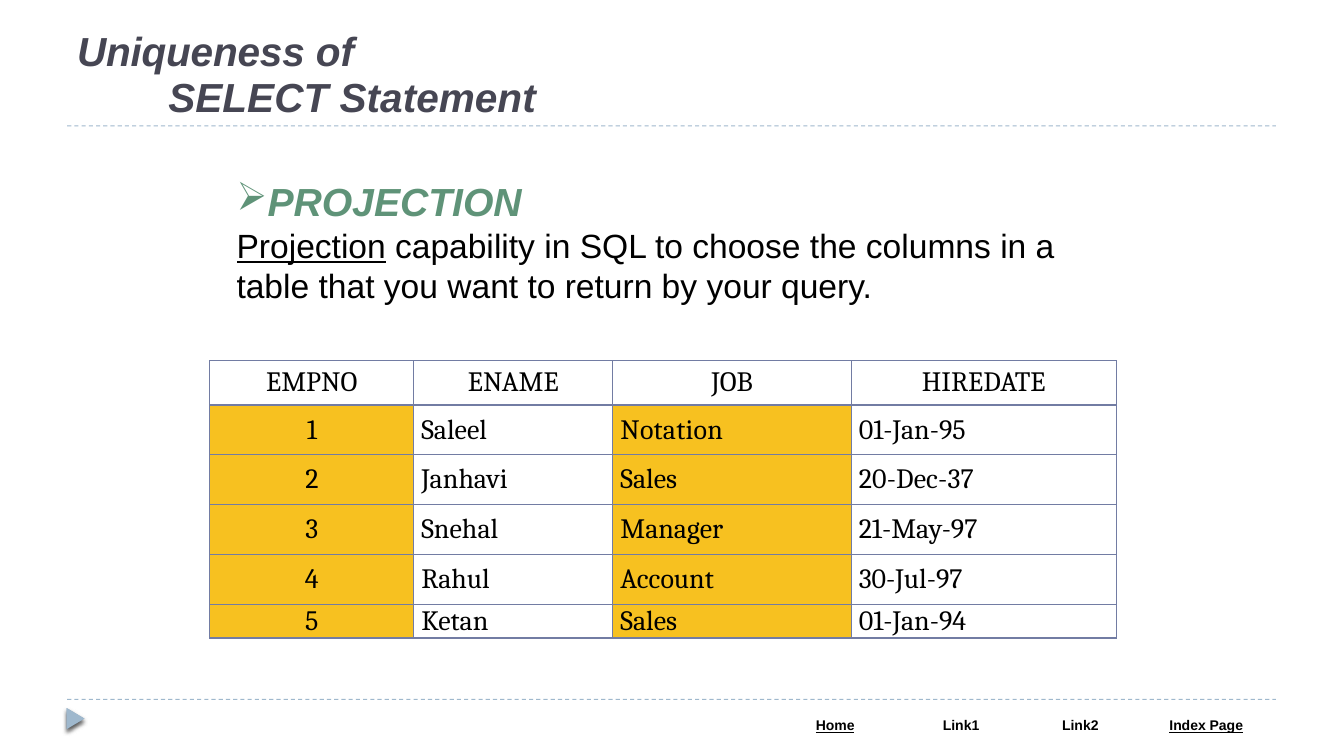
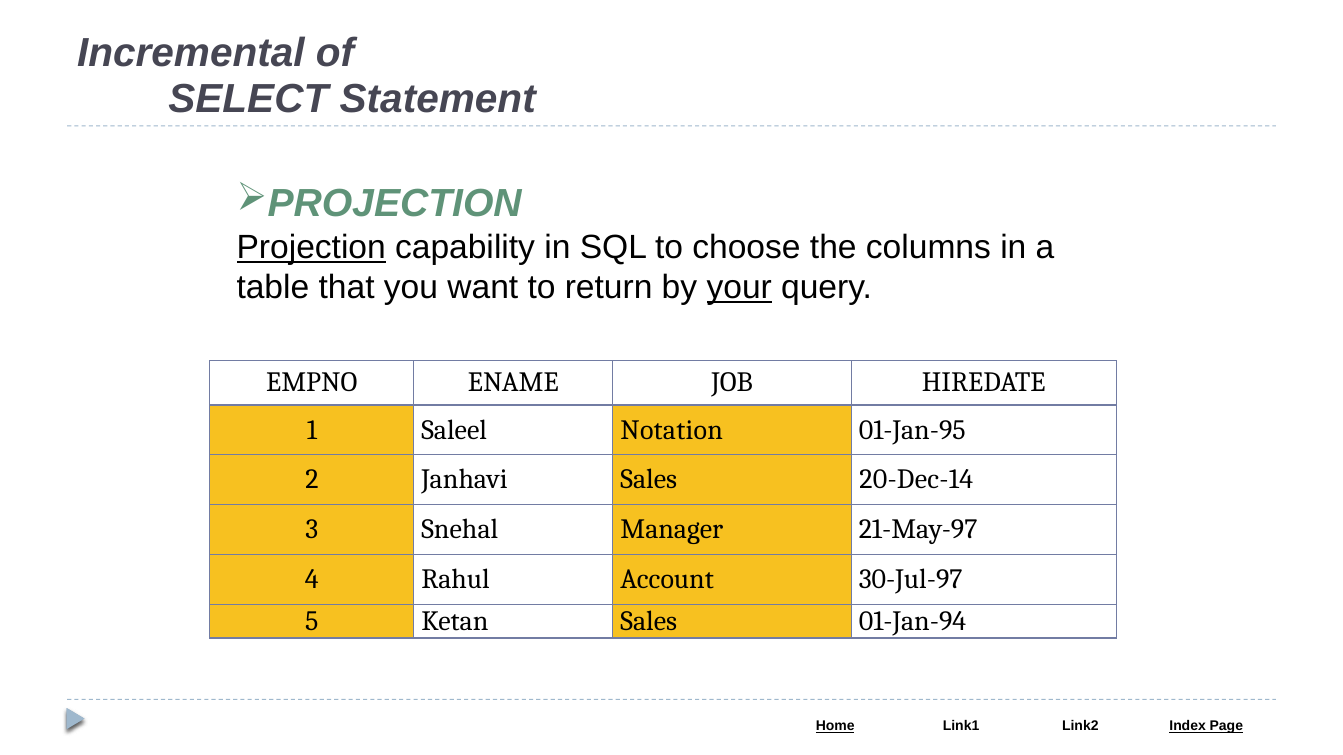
Uniqueness: Uniqueness -> Incremental (191, 54)
your underline: none -> present (739, 288)
20-Dec-37: 20-Dec-37 -> 20-Dec-14 (916, 480)
